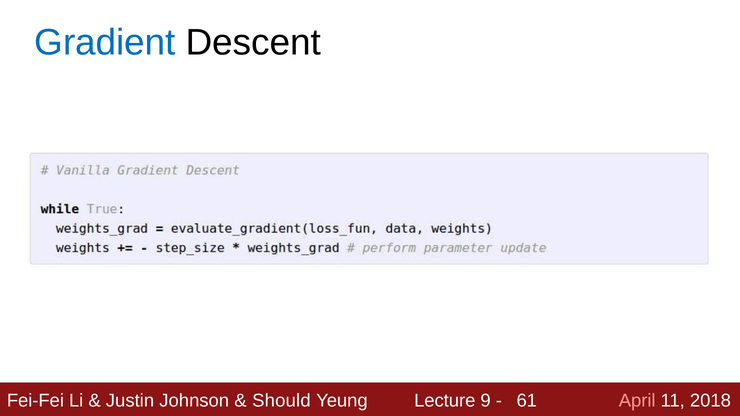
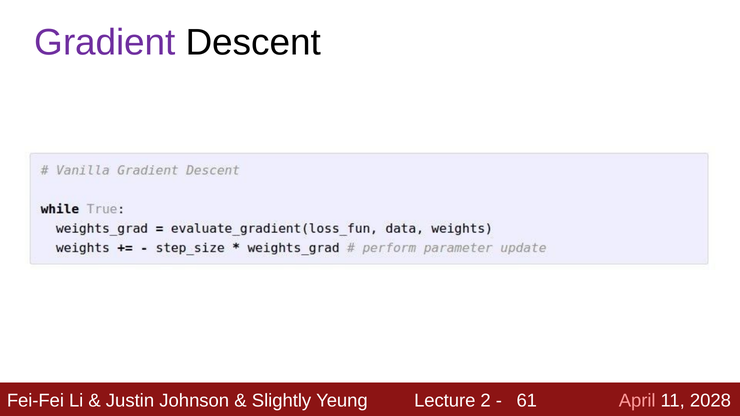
Gradient colour: blue -> purple (105, 43)
Should: Should -> Slightly (282, 401)
9: 9 -> 2 (486, 401)
2018: 2018 -> 2028 (710, 401)
